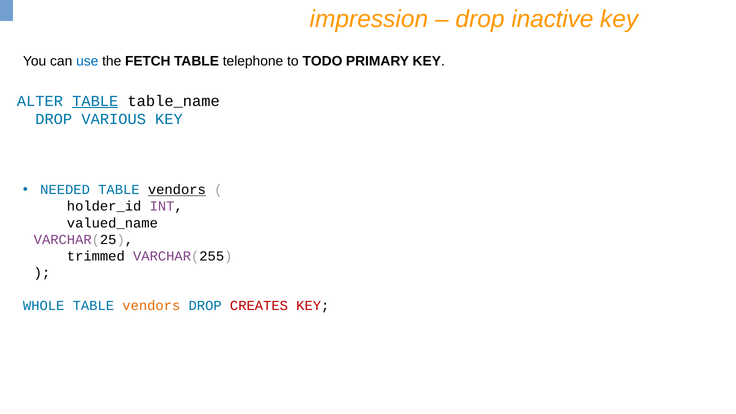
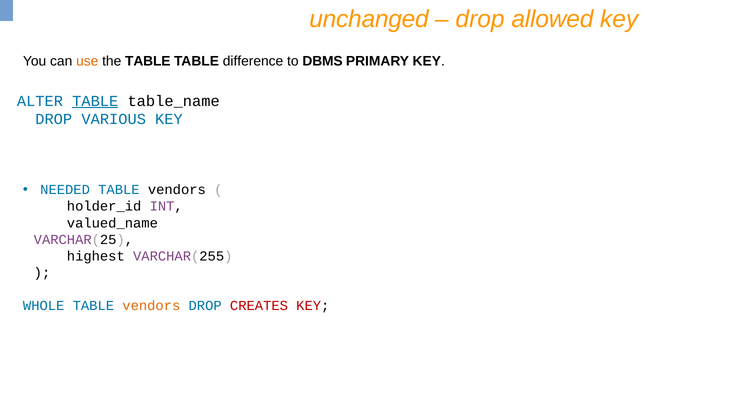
impression: impression -> unchanged (369, 19)
inactive: inactive -> allowed (552, 19)
use colour: blue -> orange (87, 61)
the FETCH: FETCH -> TABLE (148, 61)
telephone: telephone -> difference (253, 61)
TODO: TODO -> DBMS (323, 61)
vendors underline: present -> none (177, 190)
trimmed: trimmed -> highest (96, 256)
